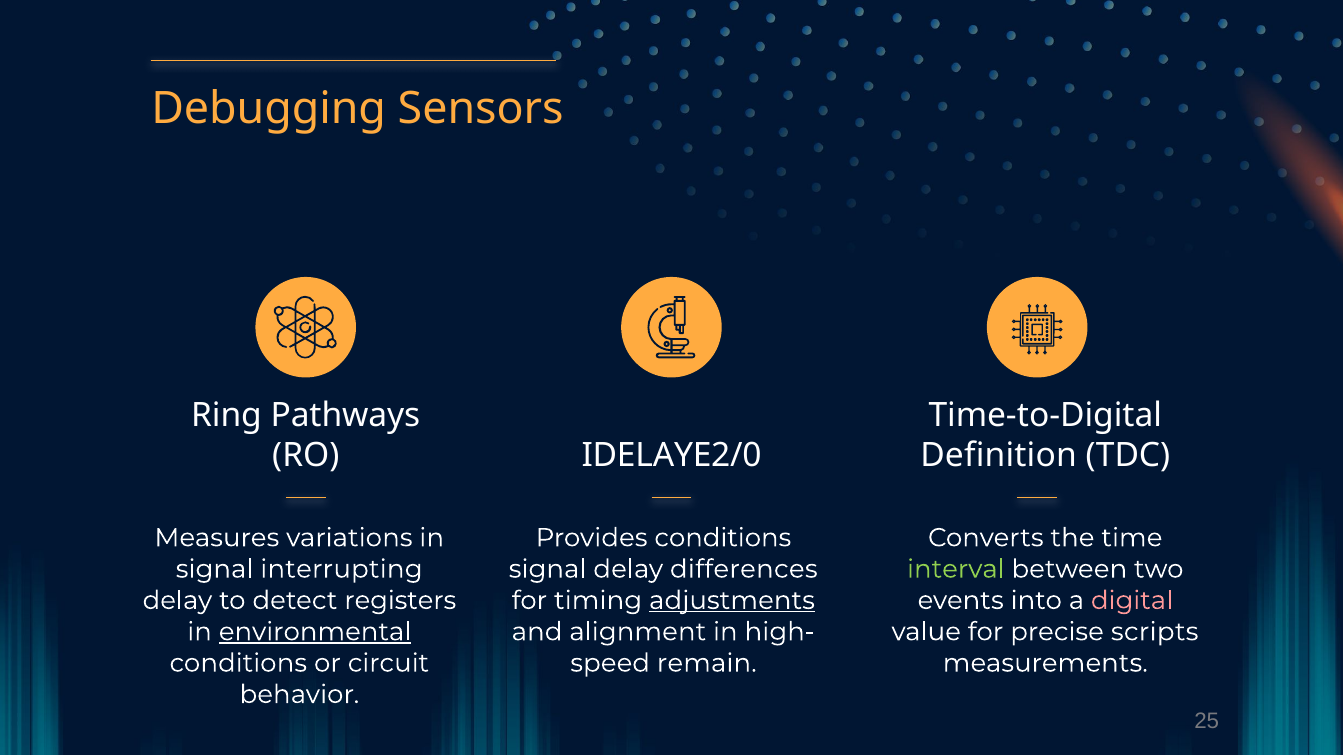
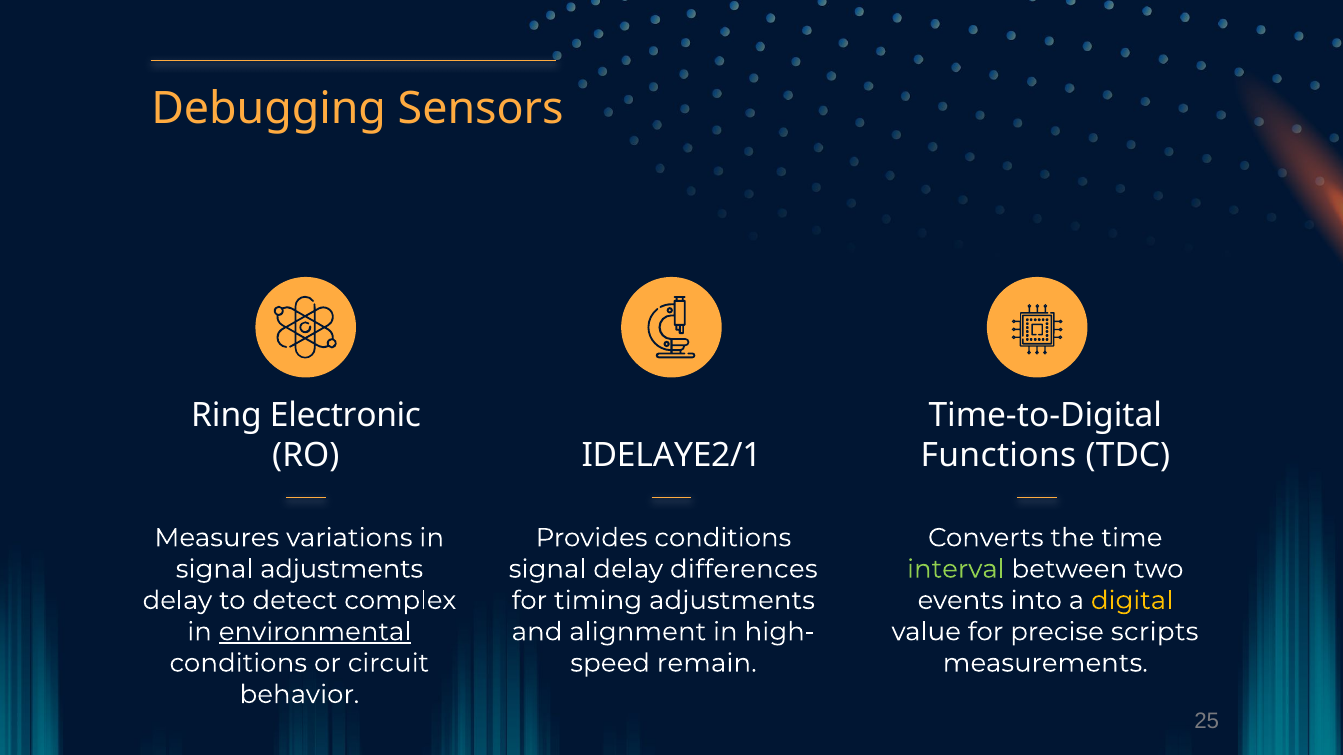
Pathways: Pathways -> Electronic (346, 416)
IDELAYE2/0: IDELAYE2/0 -> IDELAYE2/1 (672, 456)
Definition: Definition -> Functions (998, 456)
signal interrupting: interrupting -> adjustments (342, 569)
registers: registers -> complex (400, 601)
adjustments underline: present -> none (732, 601)
digital colour: pink -> yellow (1132, 601)
